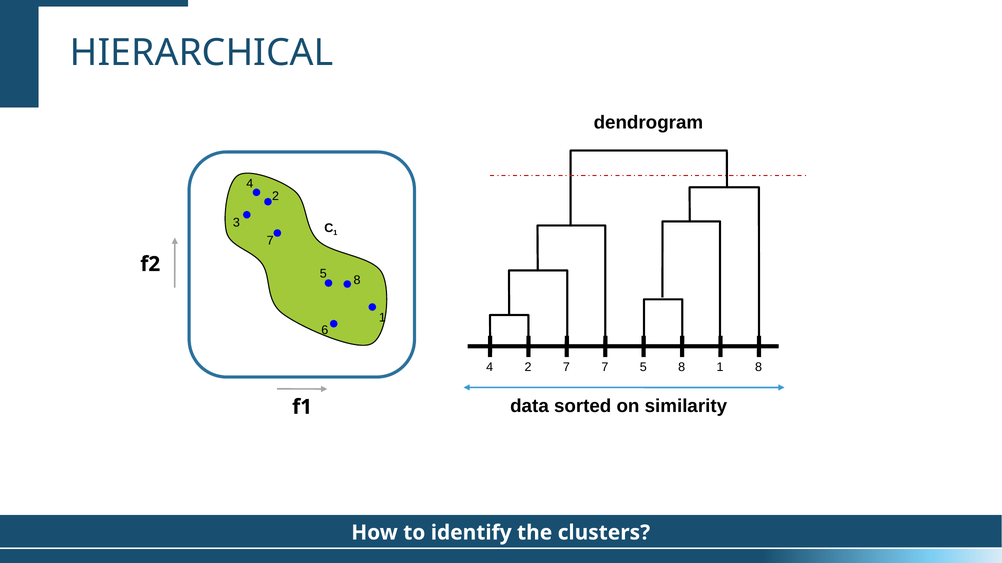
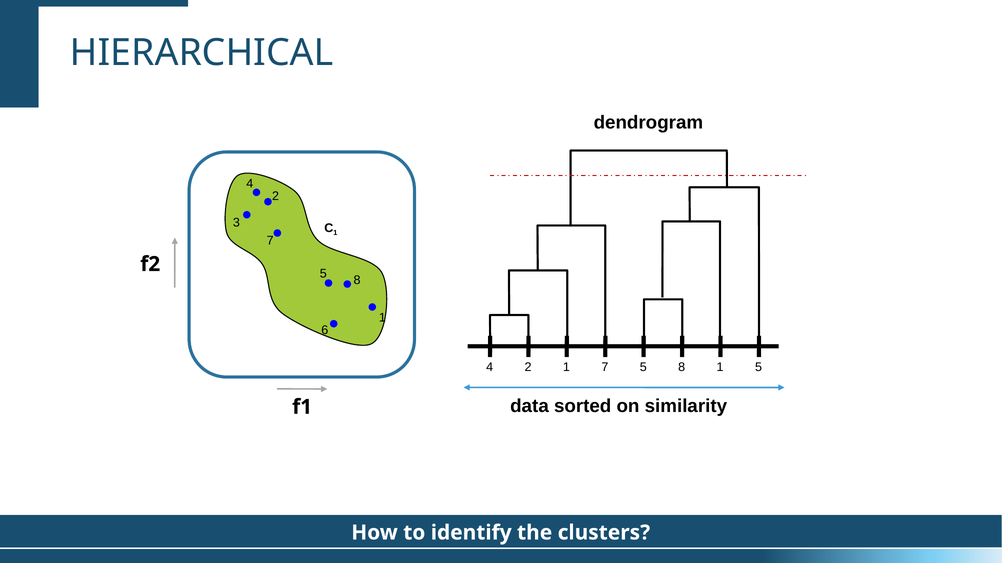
7: 7 -> 1 (566, 368)
1 8: 8 -> 5 (759, 368)
